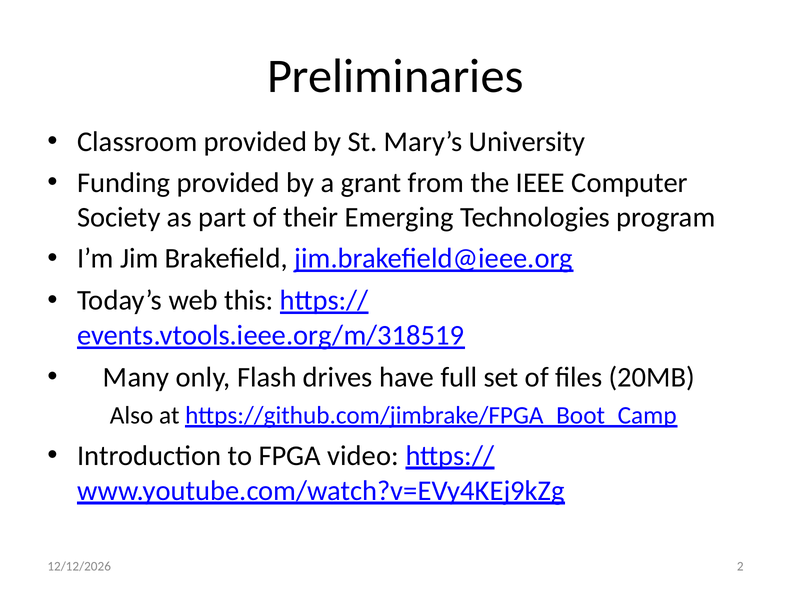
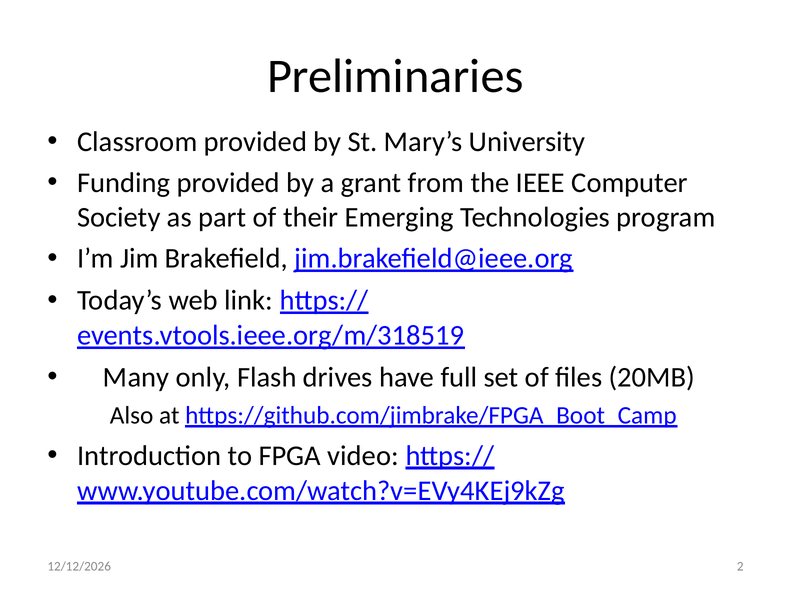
this: this -> link (249, 301)
